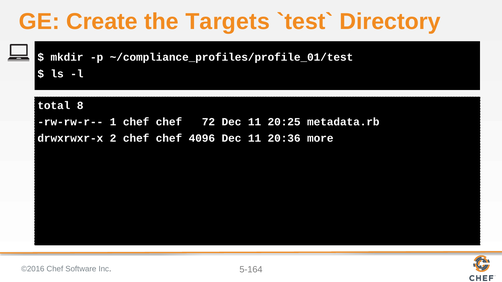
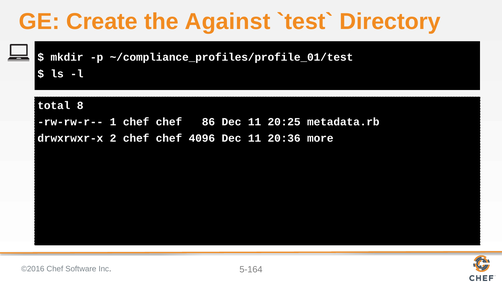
Targets: Targets -> Against (228, 22)
72: 72 -> 86 (208, 122)
